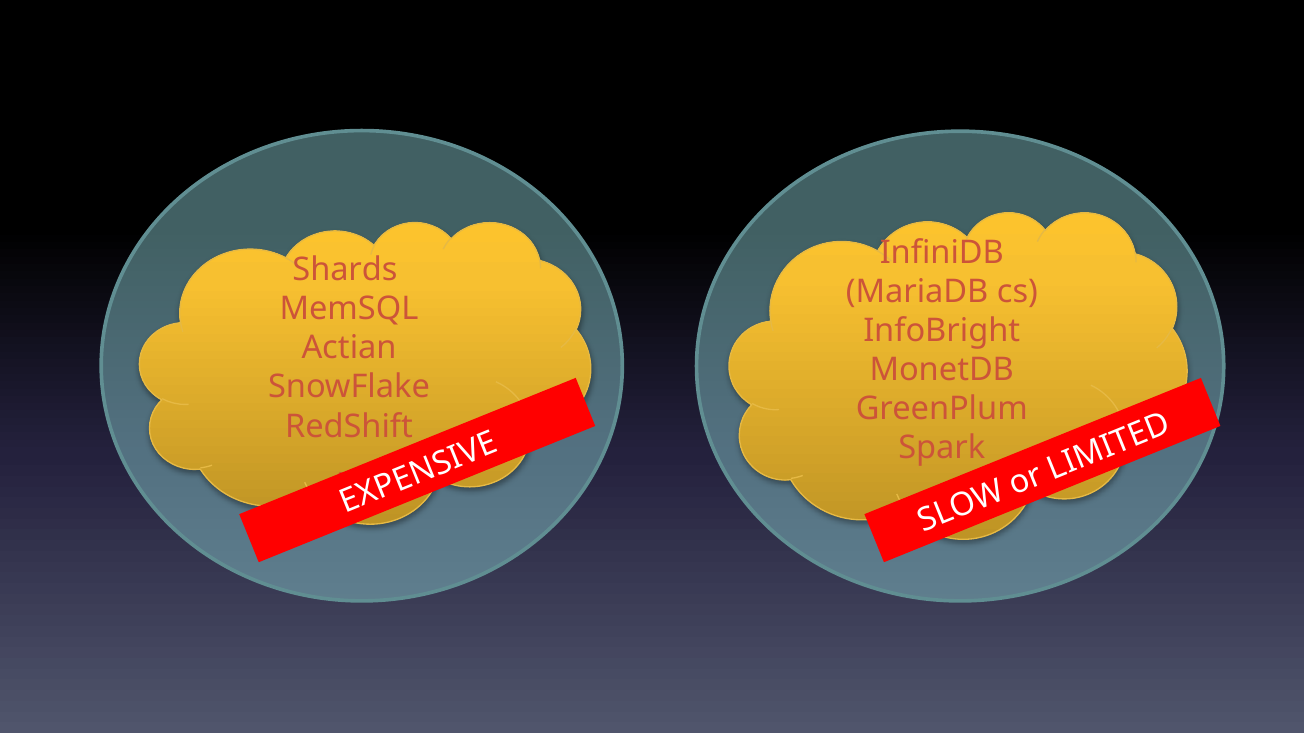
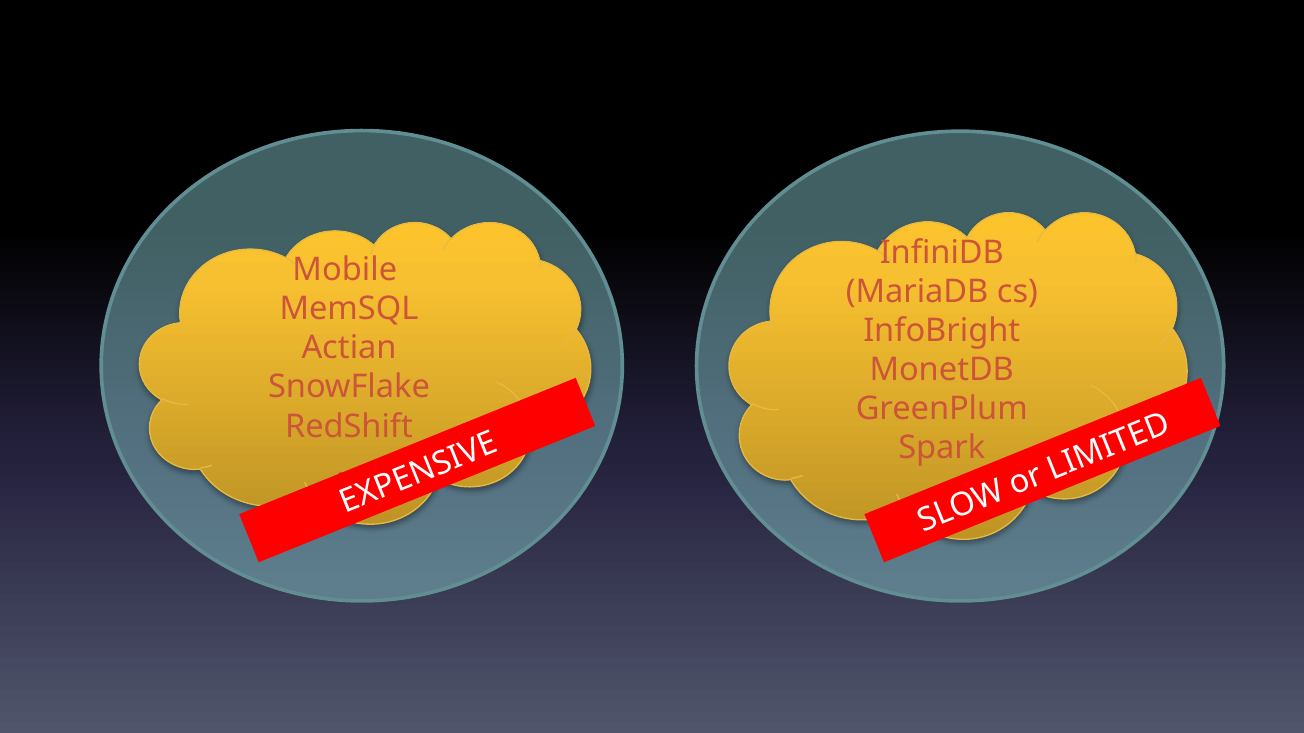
Shards: Shards -> Mobile (345, 270)
